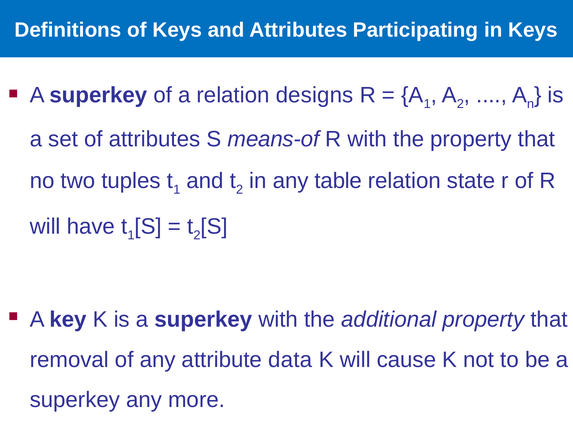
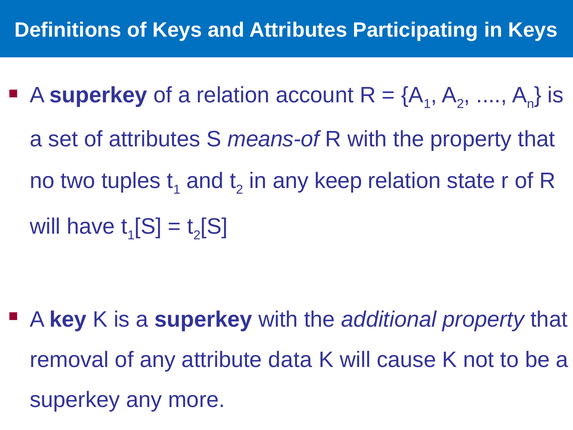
designs: designs -> account (315, 95)
table: table -> keep (338, 181)
